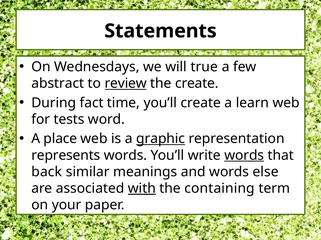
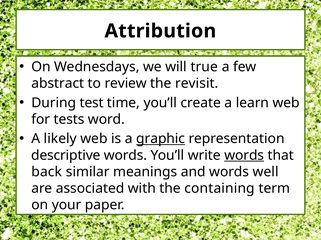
Statements: Statements -> Attribution (160, 31)
review underline: present -> none (126, 84)
the create: create -> revisit (197, 84)
fact: fact -> test (92, 103)
place: place -> likely (60, 139)
represents: represents -> descriptive (66, 156)
else: else -> well (266, 172)
with underline: present -> none (142, 189)
